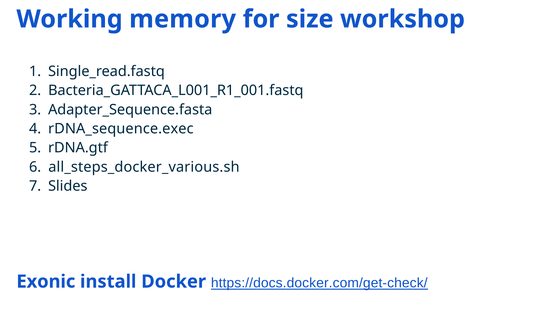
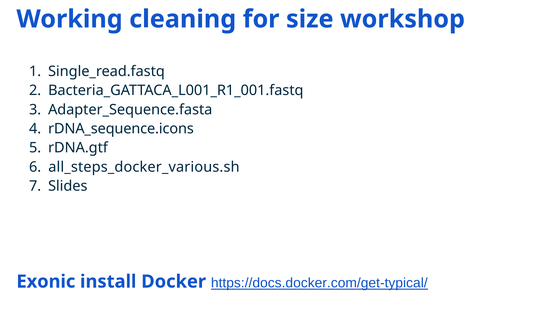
memory: memory -> cleaning (183, 19)
rDNA_sequence.exec: rDNA_sequence.exec -> rDNA_sequence.icons (121, 129)
https://docs.docker.com/get-check/: https://docs.docker.com/get-check/ -> https://docs.docker.com/get-typical/ (319, 283)
